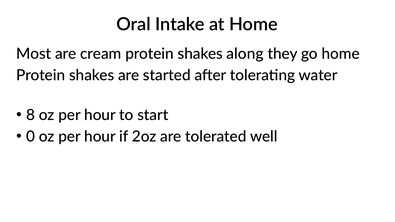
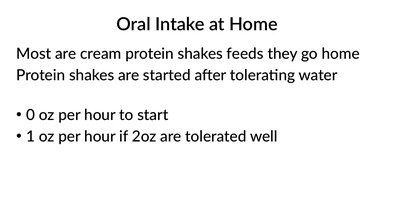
along: along -> feeds (245, 54)
8: 8 -> 0 (31, 115)
0: 0 -> 1 (31, 137)
